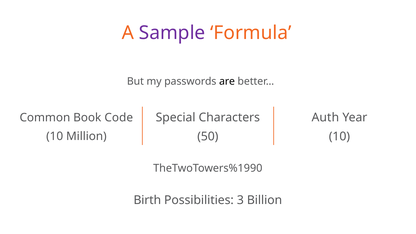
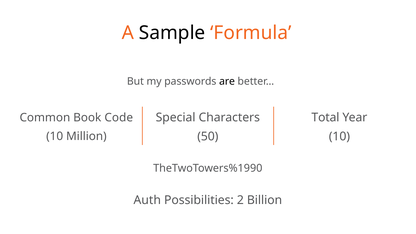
Sample colour: purple -> black (172, 33)
Auth: Auth -> Total (325, 118)
Birth: Birth -> Auth (147, 200)
3: 3 -> 2 (240, 200)
